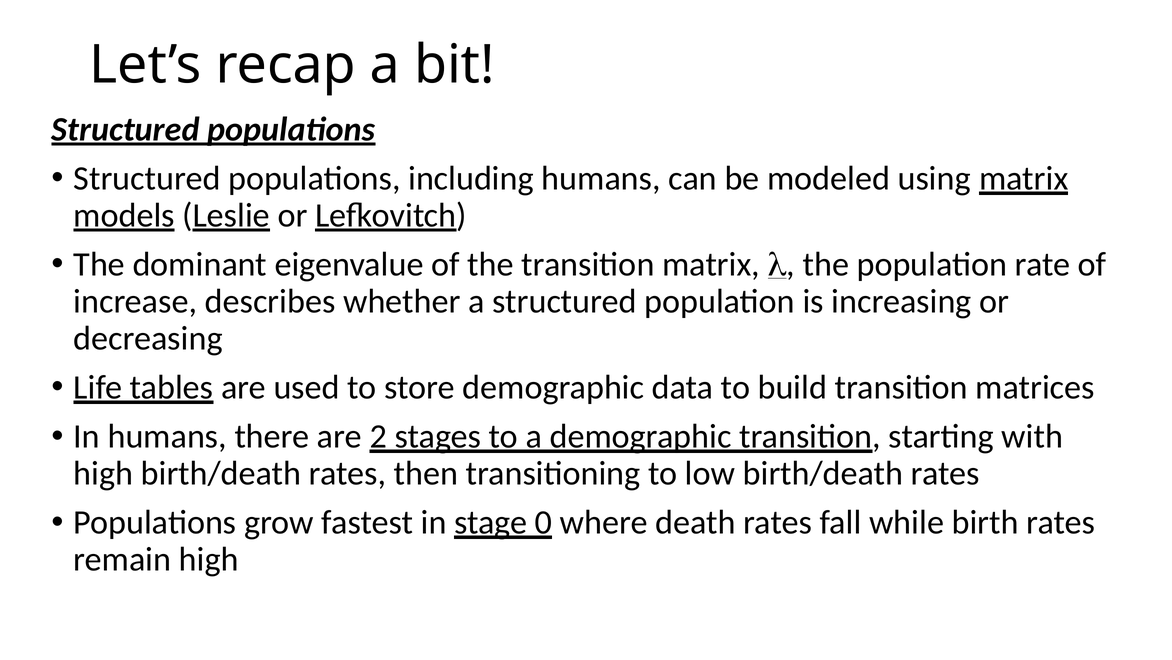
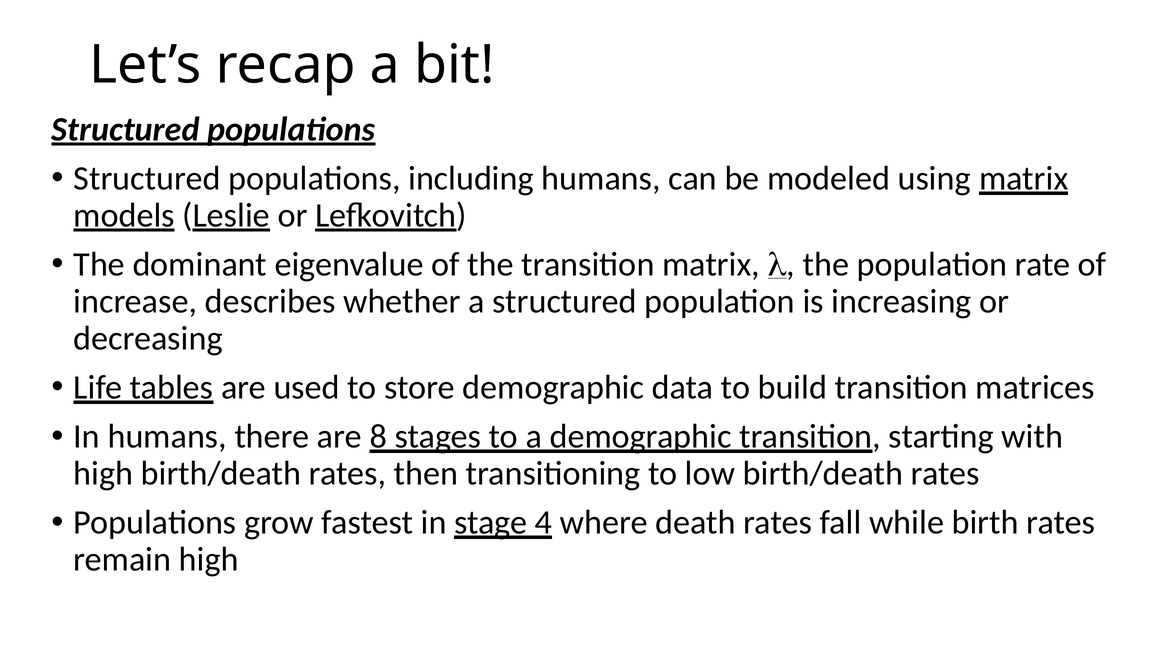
2: 2 -> 8 (378, 436)
0: 0 -> 4 (544, 522)
